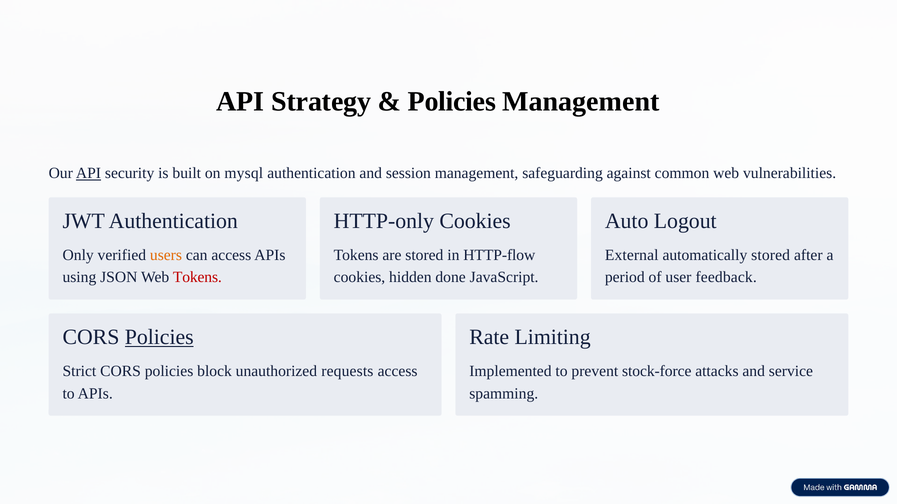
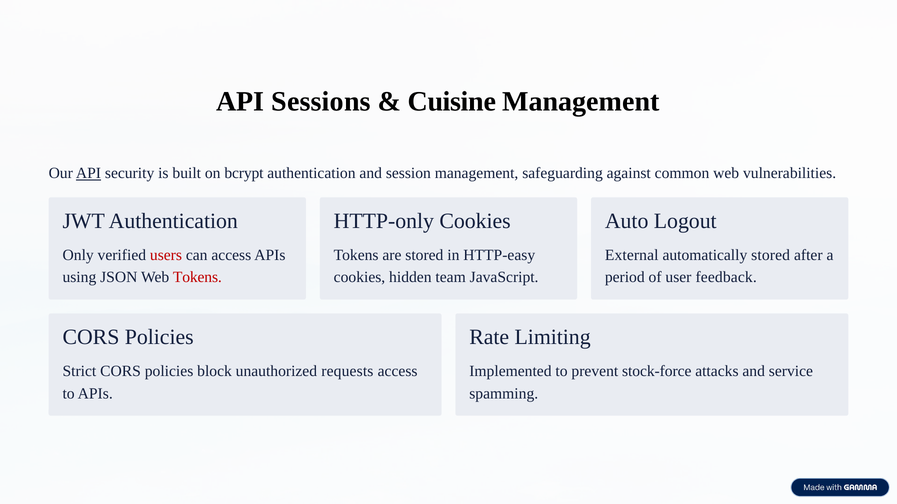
Strategy: Strategy -> Sessions (321, 102)
Policies: Policies -> Cuisine (452, 102)
mysql: mysql -> bcrypt (244, 174)
users colour: orange -> red (166, 255)
HTTP-flow: HTTP-flow -> HTTP-easy (499, 255)
done: done -> team (451, 278)
Policies underline: present -> none (159, 338)
